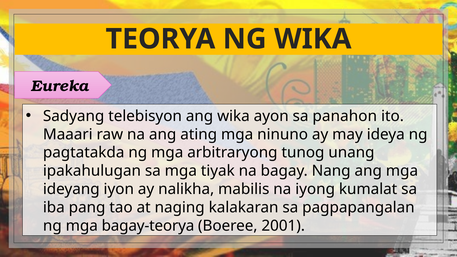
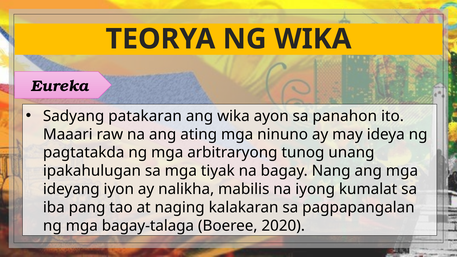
telebisyon: telebisyon -> patakaran (145, 116)
bagay-teorya: bagay-teorya -> bagay-talaga (148, 226)
2001: 2001 -> 2020 (283, 226)
